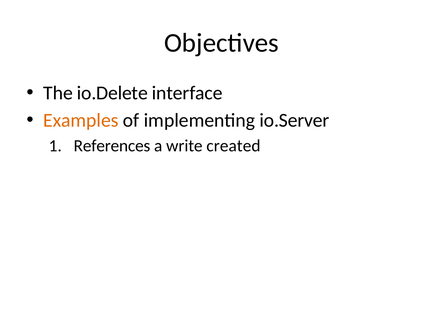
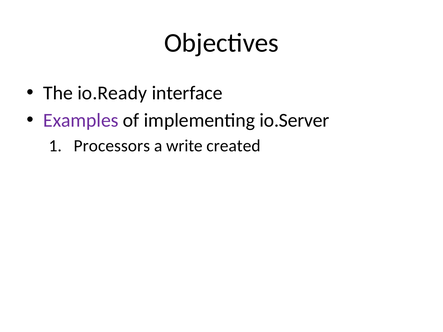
io.Delete: io.Delete -> io.Ready (112, 93)
Examples colour: orange -> purple (81, 121)
References: References -> Processors (112, 146)
